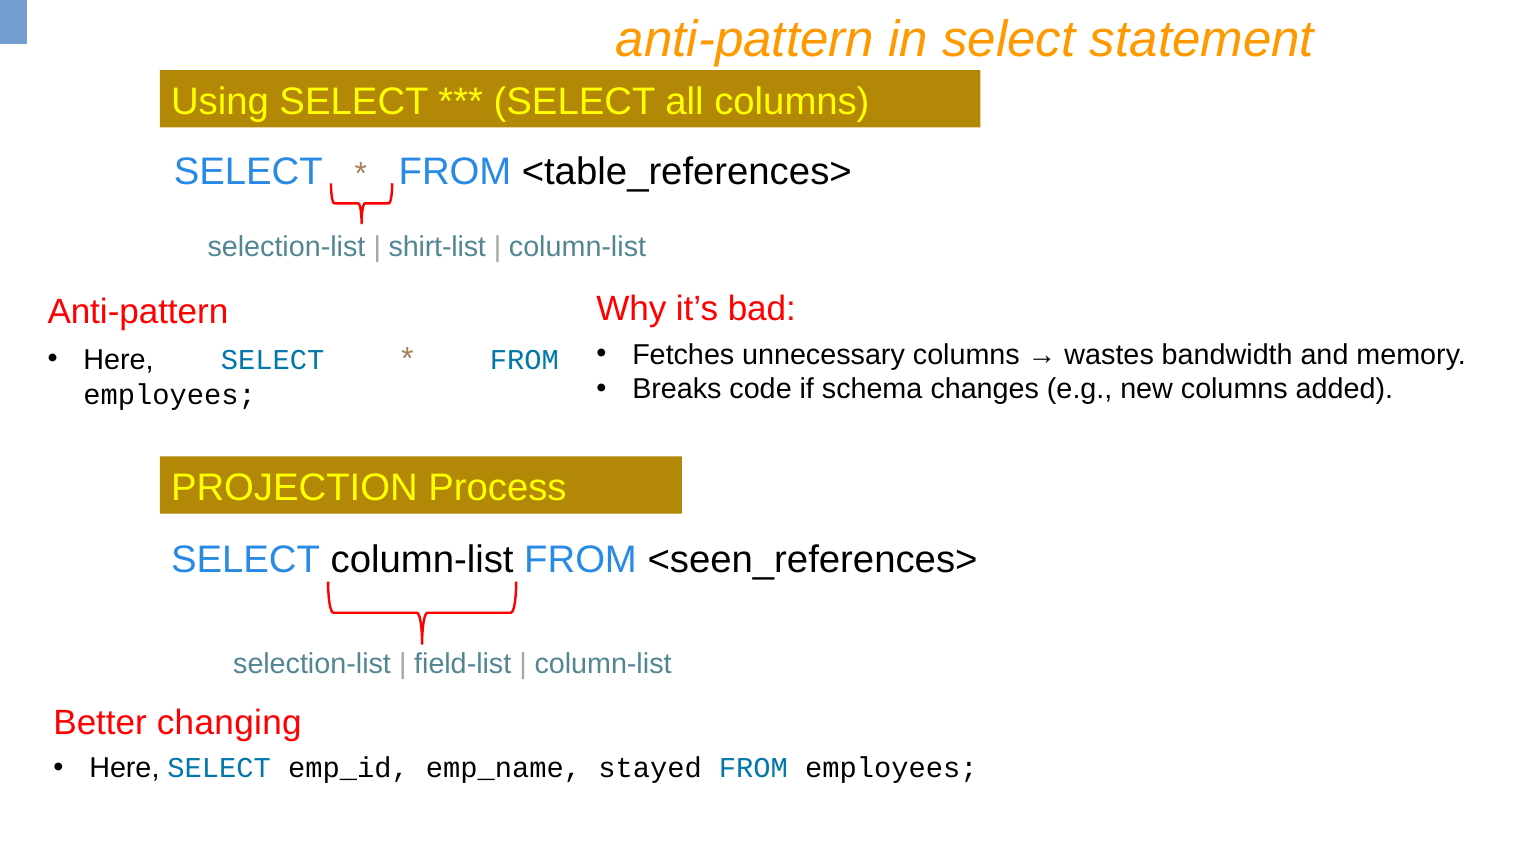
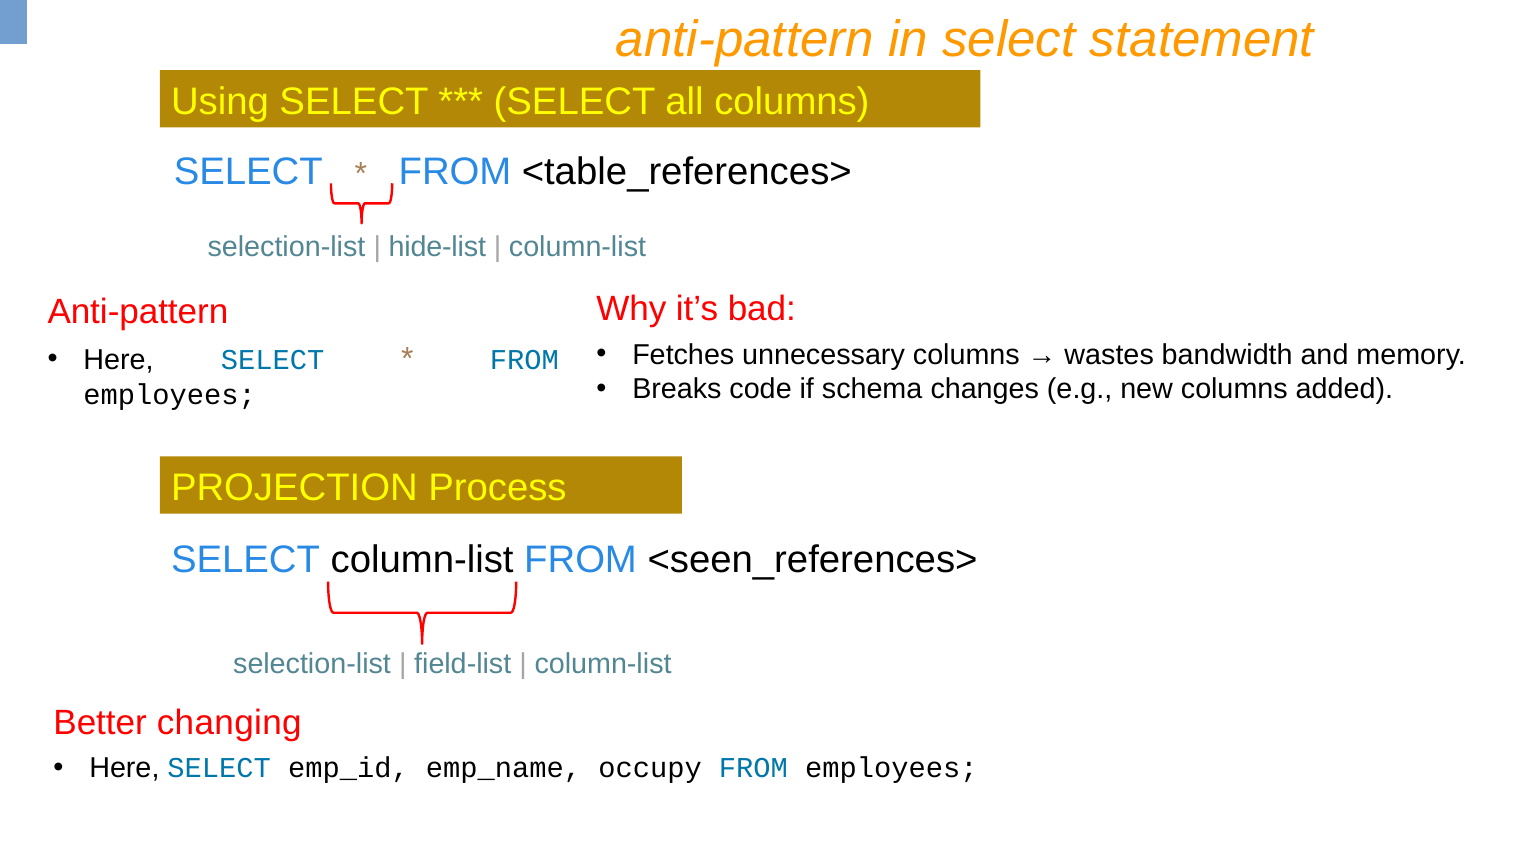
shirt-list: shirt-list -> hide-list (437, 246)
stayed: stayed -> occupy (650, 768)
